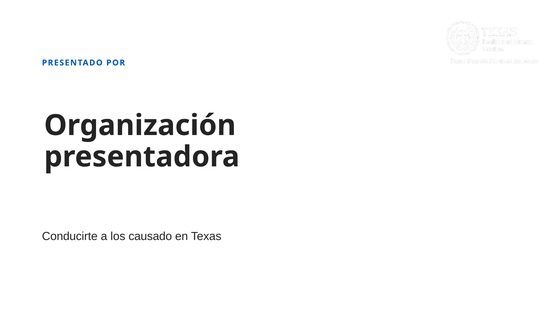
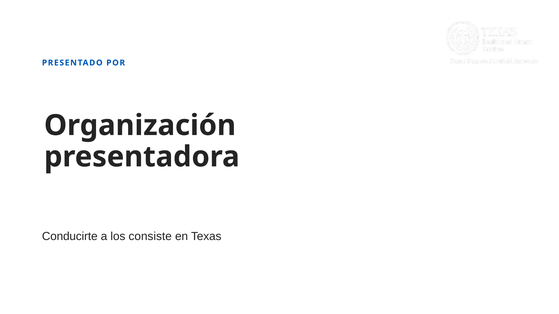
causado: causado -> consiste (150, 237)
